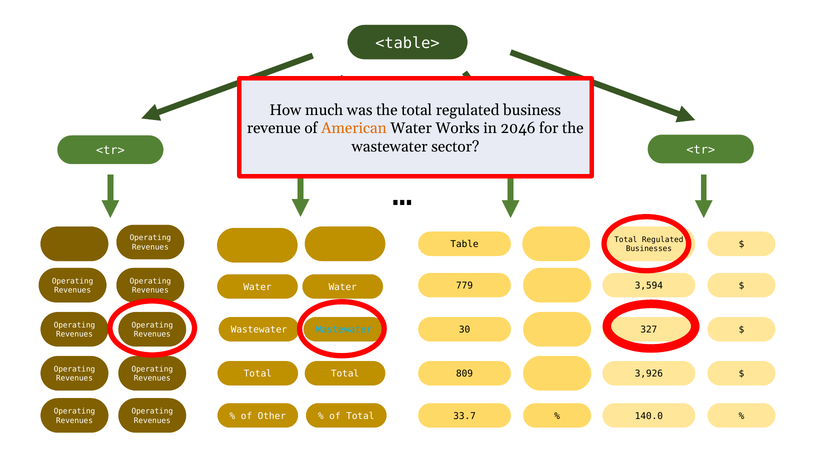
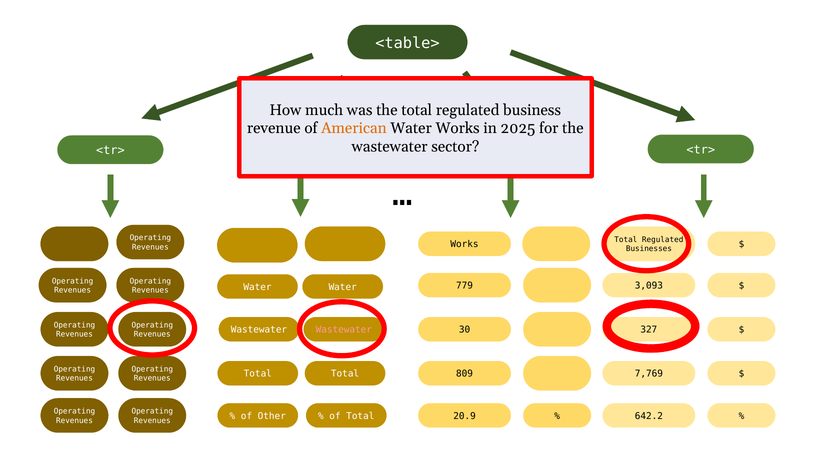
2046: 2046 -> 2025 (518, 128)
Table: Table -> Works (465, 244)
3,594: 3,594 -> 3,093 (649, 285)
Wastewater colour: light blue -> pink (344, 329)
3,926: 3,926 -> 7,769 (649, 373)
33.7: 33.7 -> 20.9 (465, 416)
140.0: 140.0 -> 642.2 (649, 416)
